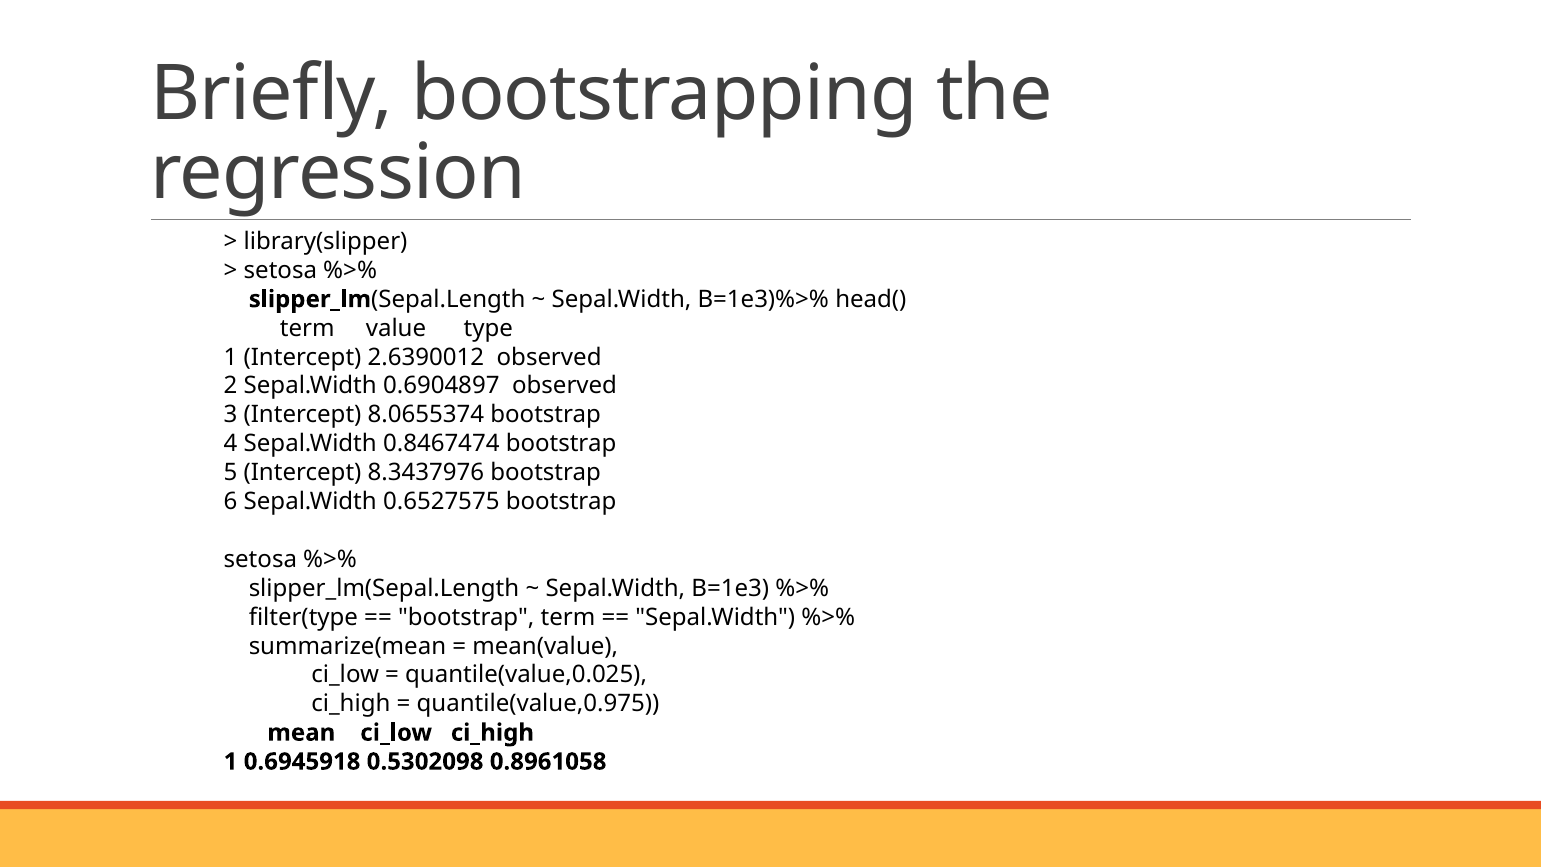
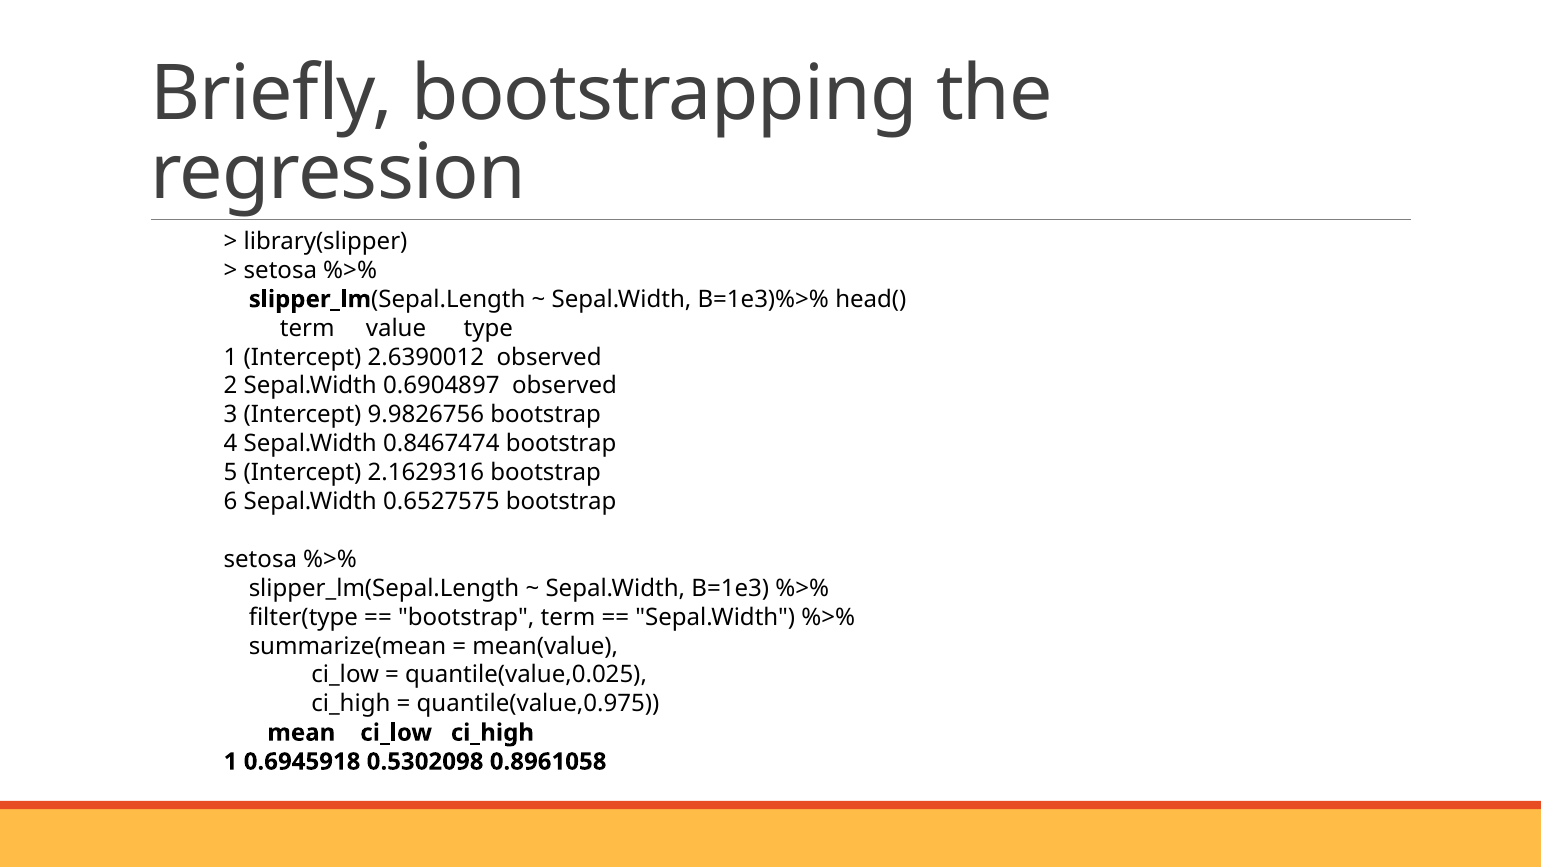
8.0655374: 8.0655374 -> 9.9826756 (426, 415)
8.3437976: 8.3437976 -> 2.1629316 (426, 473)
